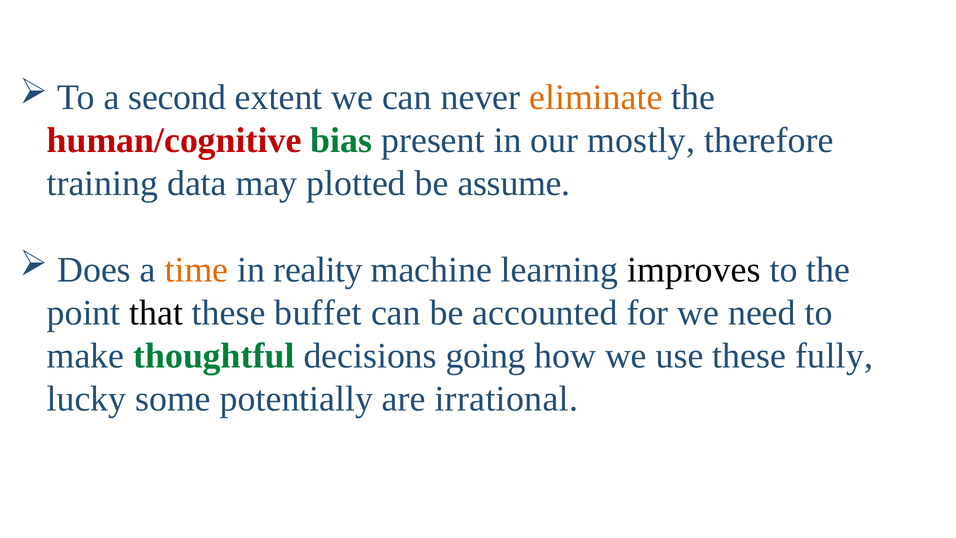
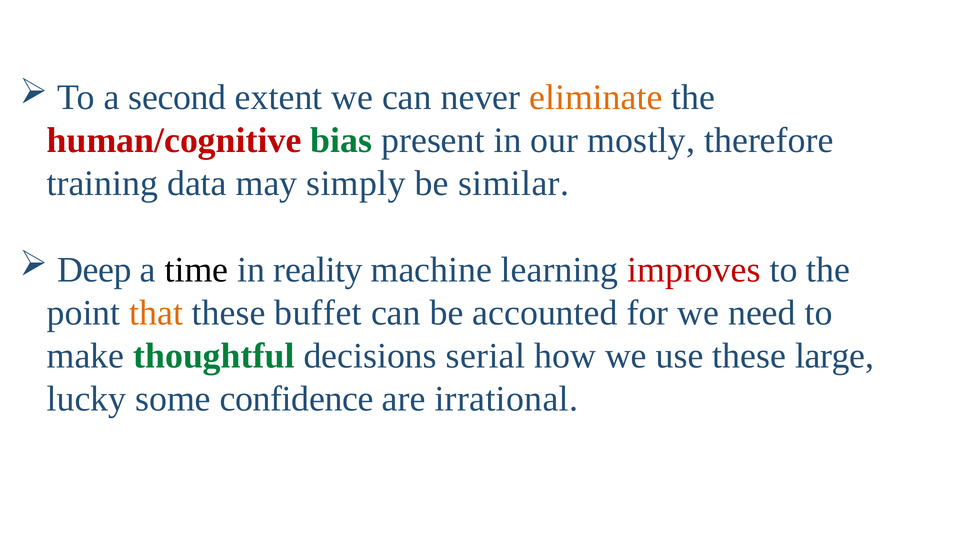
plotted: plotted -> simply (356, 184)
assume: assume -> similar (514, 184)
Does: Does -> Deep (94, 270)
time colour: orange -> black (197, 270)
improves colour: black -> red (694, 270)
that colour: black -> orange (156, 313)
going: going -> serial (485, 356)
fully: fully -> large (835, 356)
potentially: potentially -> confidence (297, 399)
